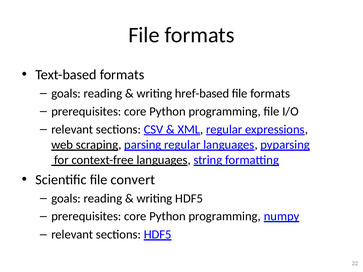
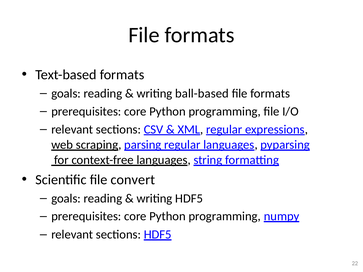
href-based: href-based -> ball-based (202, 94)
